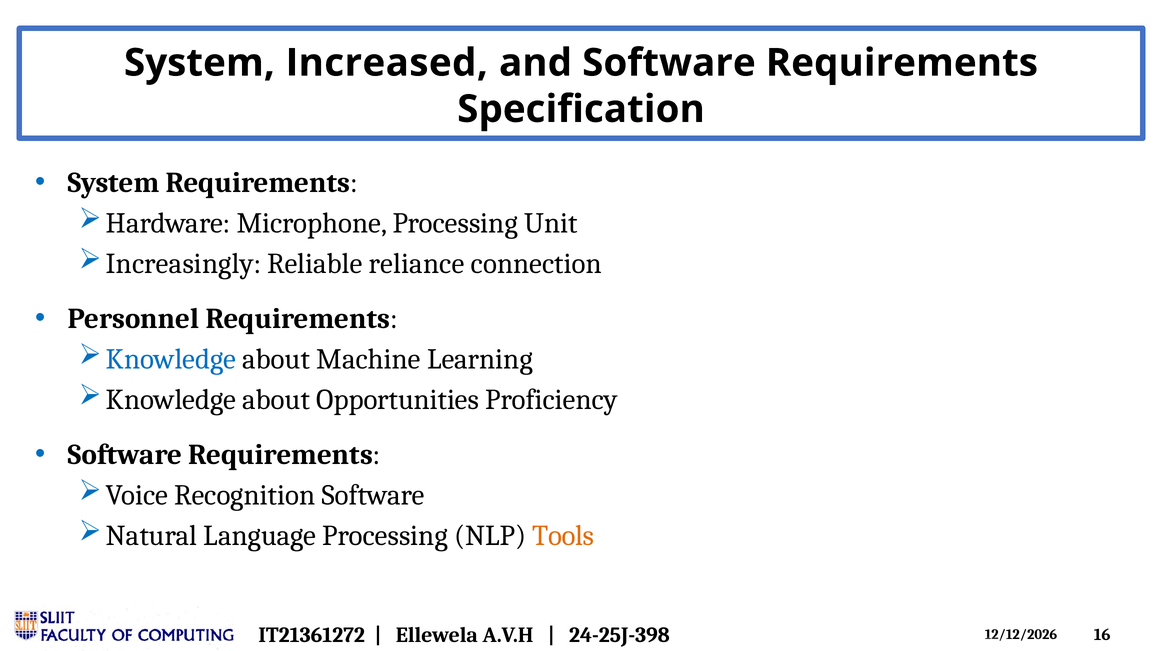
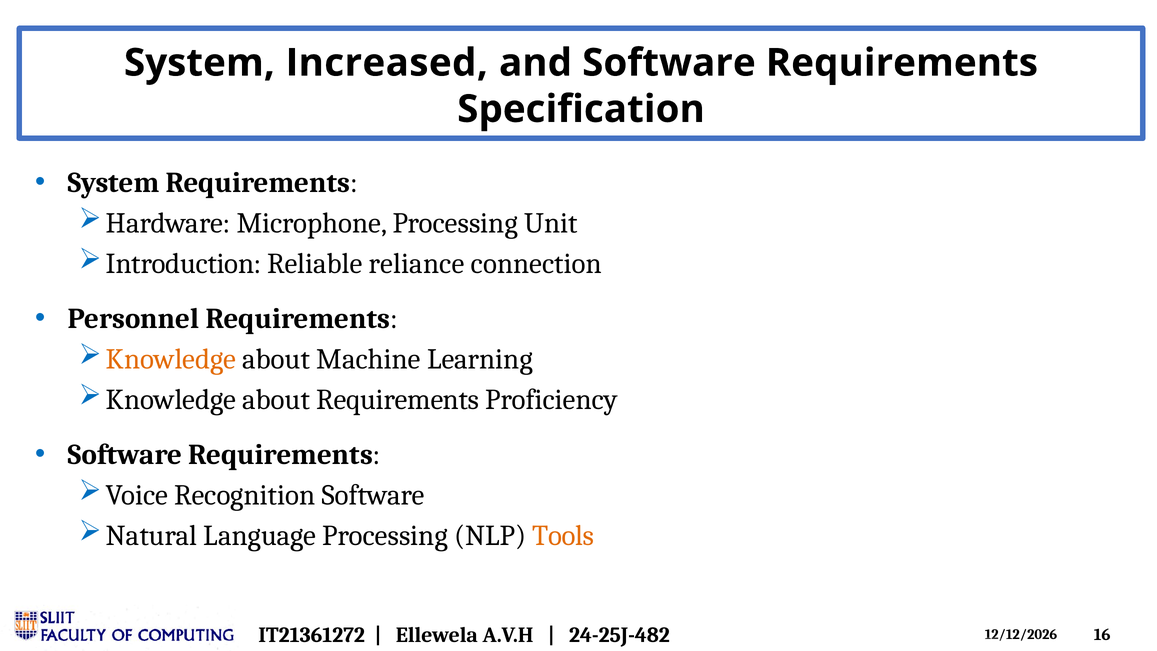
Increasingly: Increasingly -> Introduction (184, 264)
Knowledge colour: blue -> orange (171, 359)
about Opportunities: Opportunities -> Requirements (398, 400)
24-25J-398: 24-25J-398 -> 24-25J-482 (619, 635)
